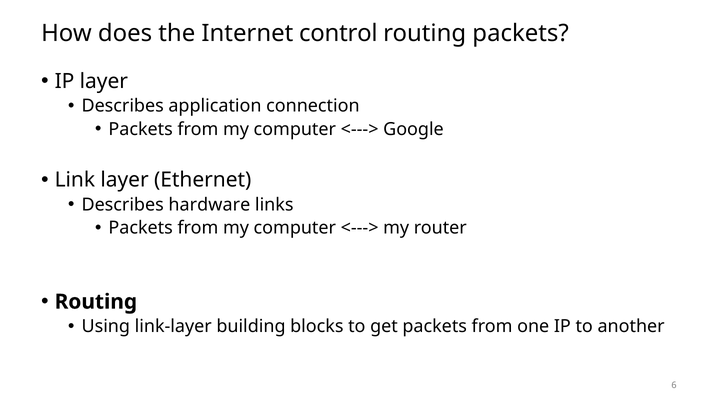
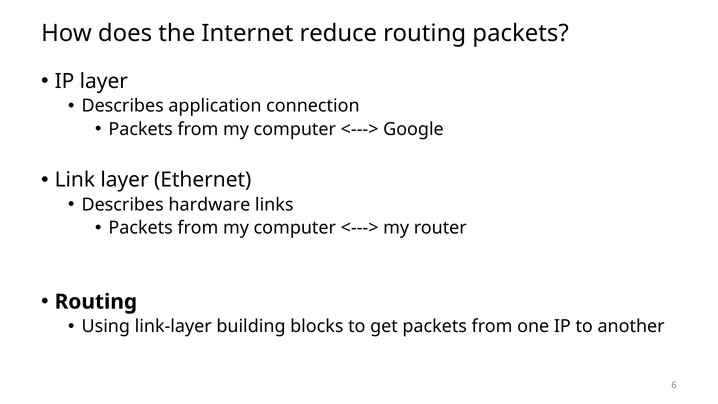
control: control -> reduce (338, 34)
